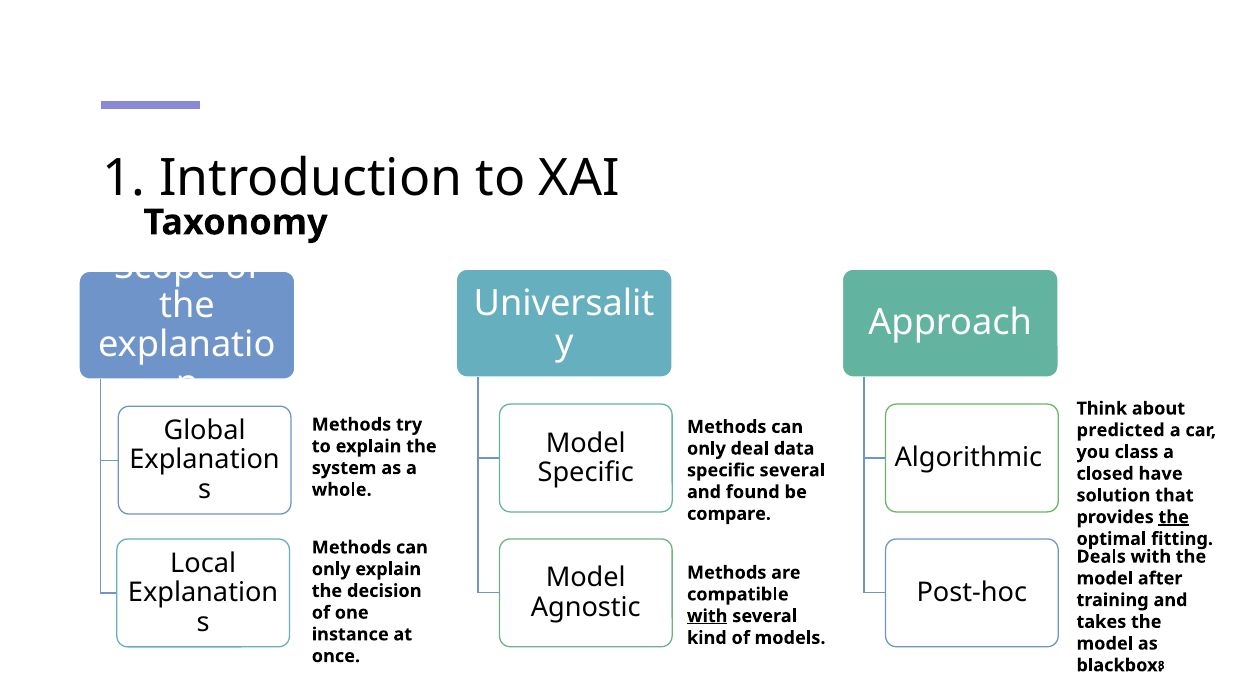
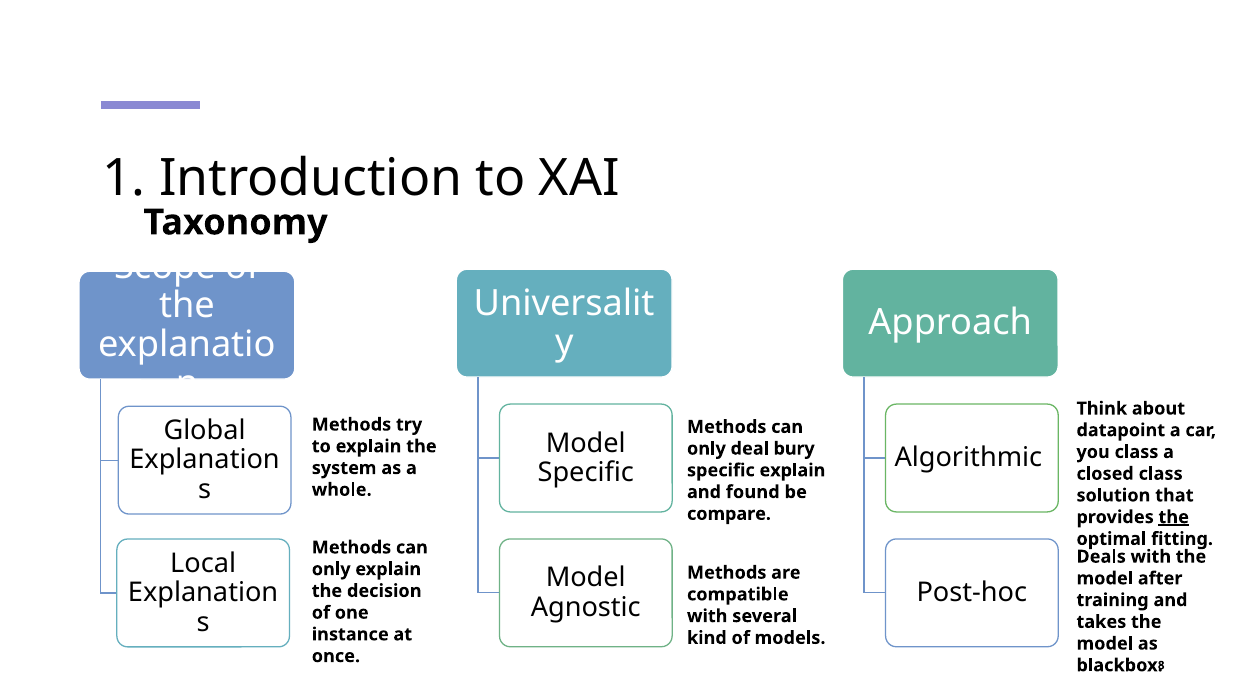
predicted: predicted -> datapoint (1121, 430)
data: data -> bury (794, 449)
specific several: several -> explain (792, 470)
closed have: have -> class (1161, 474)
with underline: present -> none (707, 616)
